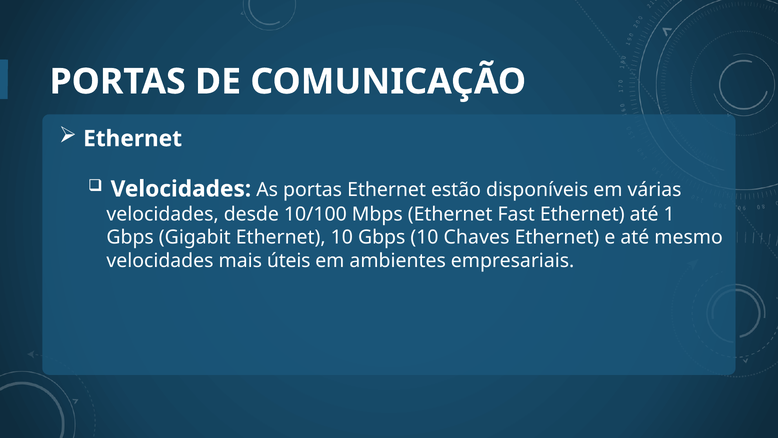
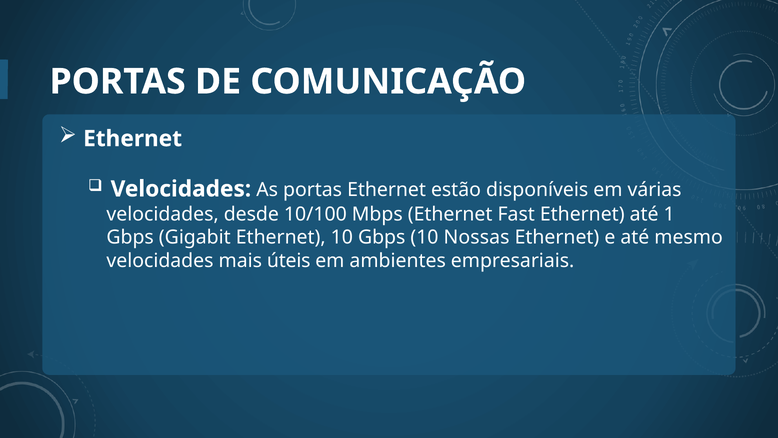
Chaves: Chaves -> Nossas (477, 237)
